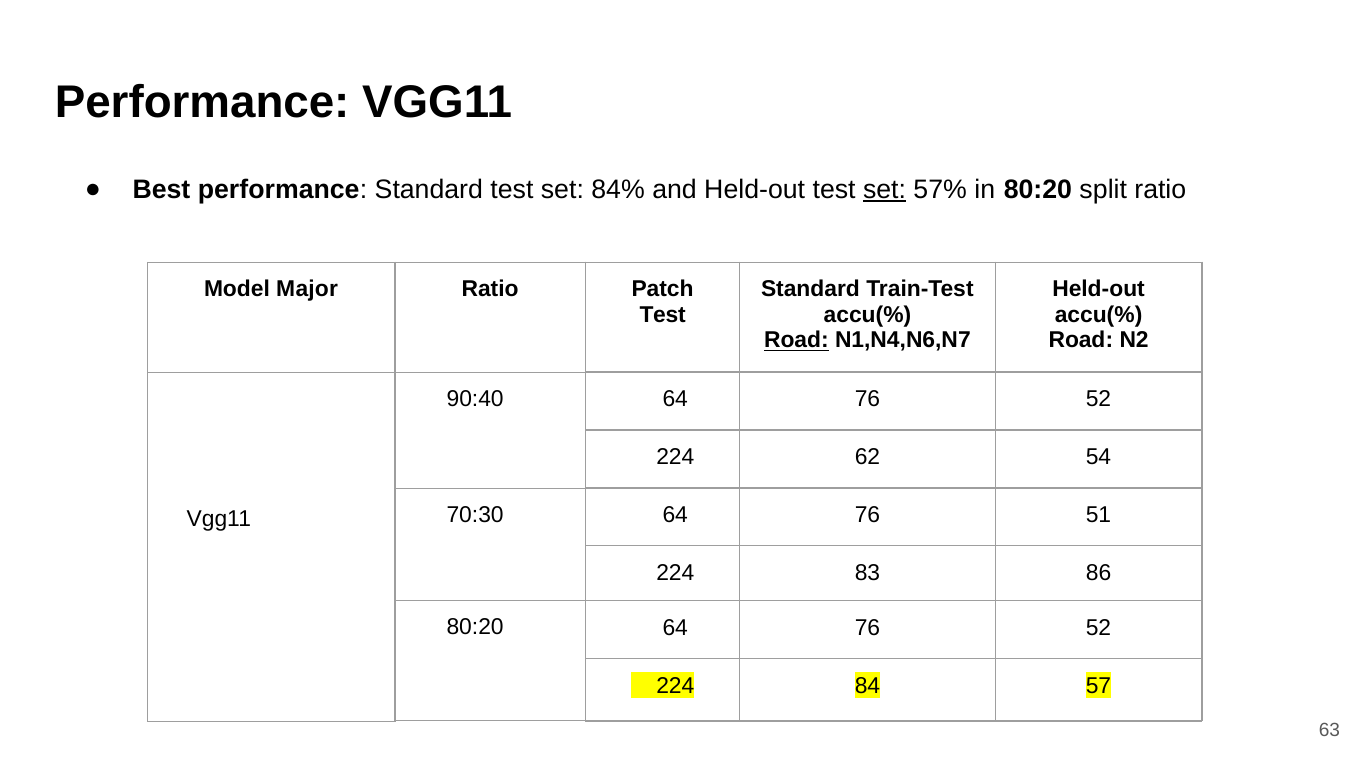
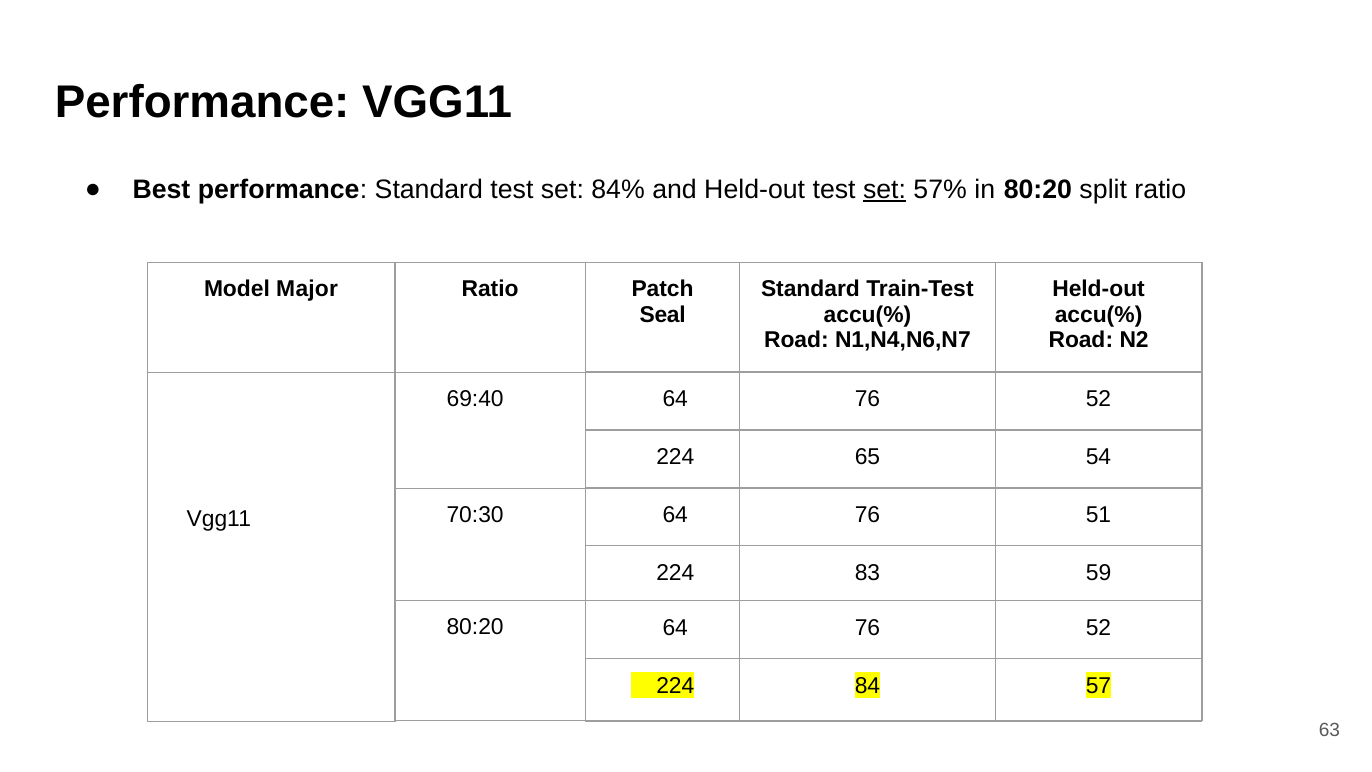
Test: Test -> Seal (663, 315)
Road underline: present -> none (796, 340)
90:40: 90:40 -> 69:40 (475, 399)
62: 62 -> 65 (867, 457)
86: 86 -> 59 (1099, 573)
